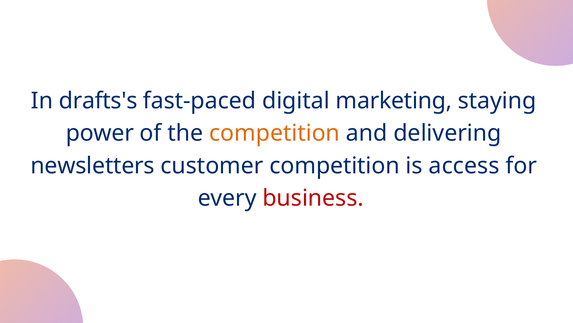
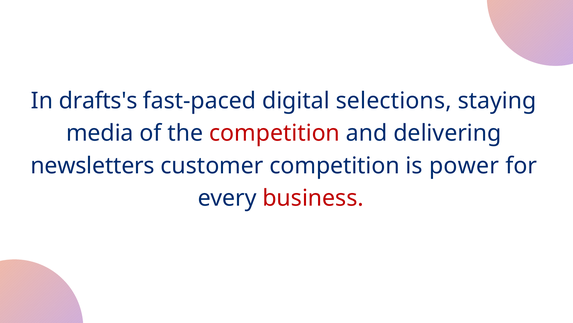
marketing: marketing -> selections (394, 101)
power: power -> media (100, 133)
competition colour: orange -> red (275, 133)
access: access -> power (464, 165)
